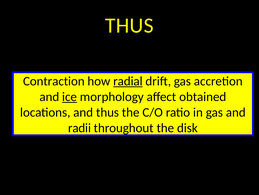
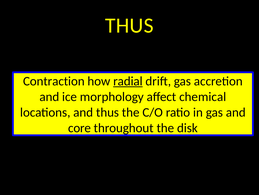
ice underline: present -> none (70, 96)
obtained: obtained -> chemical (203, 96)
radii: radii -> core (80, 128)
